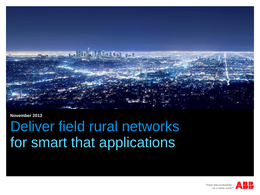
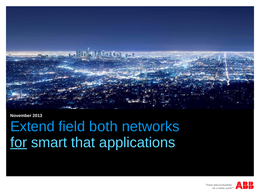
Deliver: Deliver -> Extend (32, 127)
rural: rural -> both (103, 127)
for underline: none -> present (19, 142)
